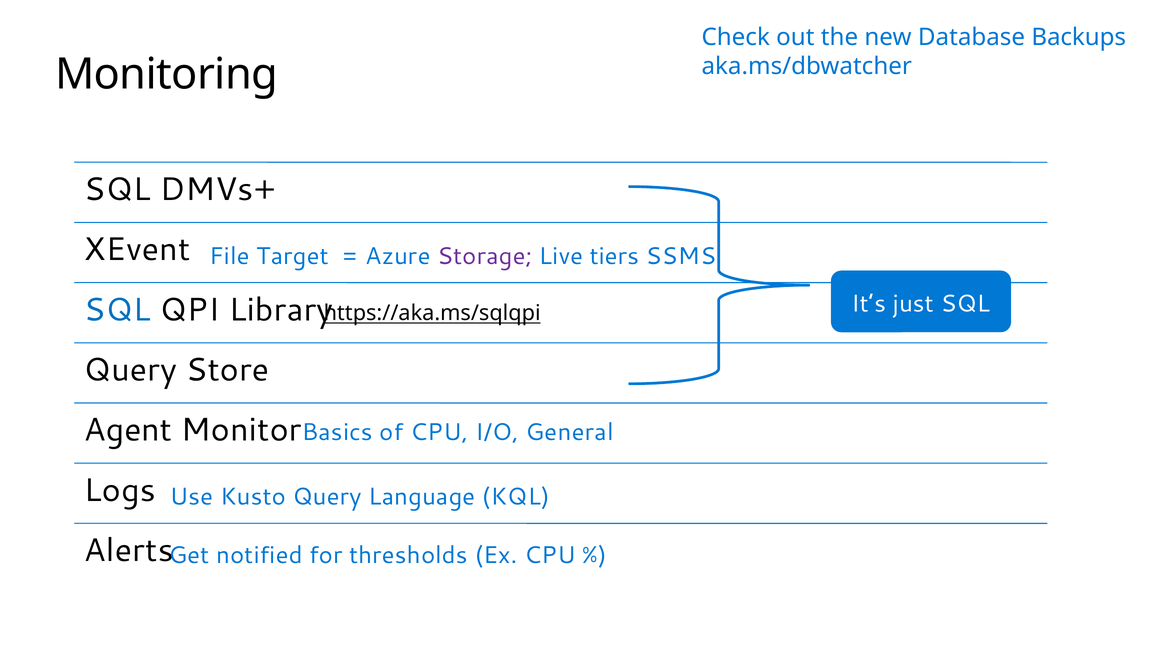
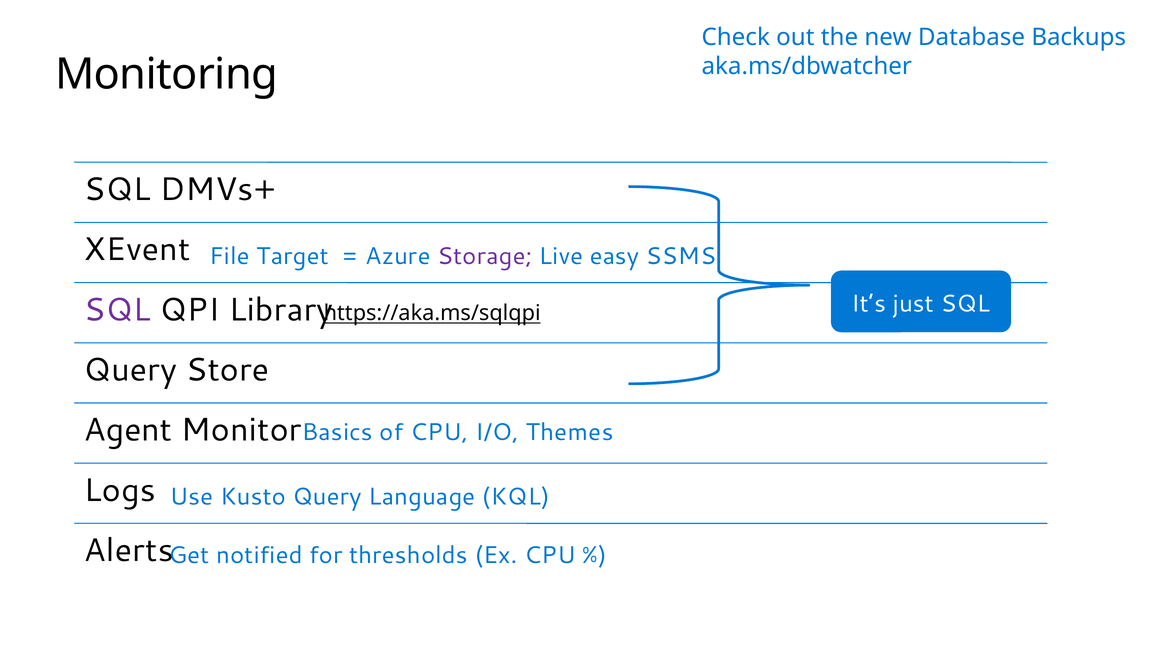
tiers: tiers -> easy (615, 256)
SQL colour: blue -> purple (117, 310)
General: General -> Themes (570, 432)
